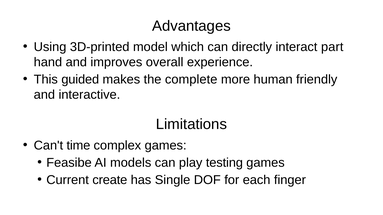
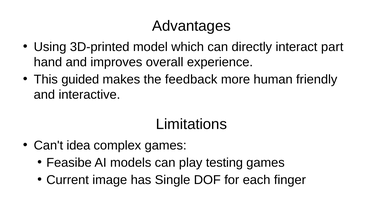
complete: complete -> feedback (191, 80)
time: time -> idea (78, 146)
create: create -> image (110, 180)
